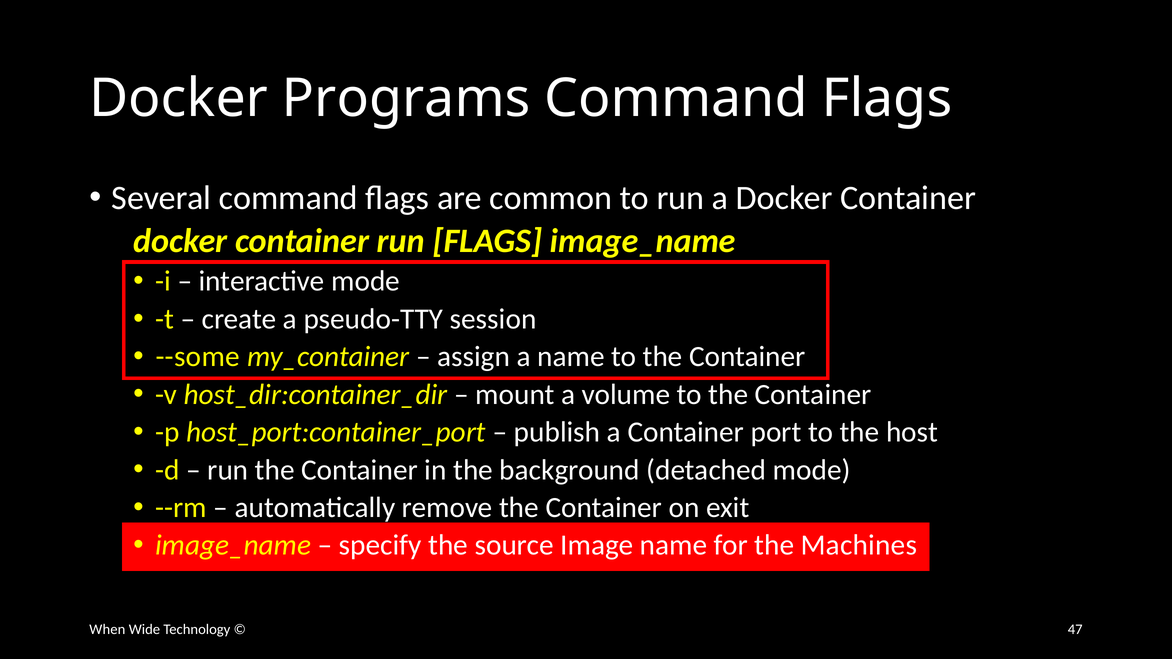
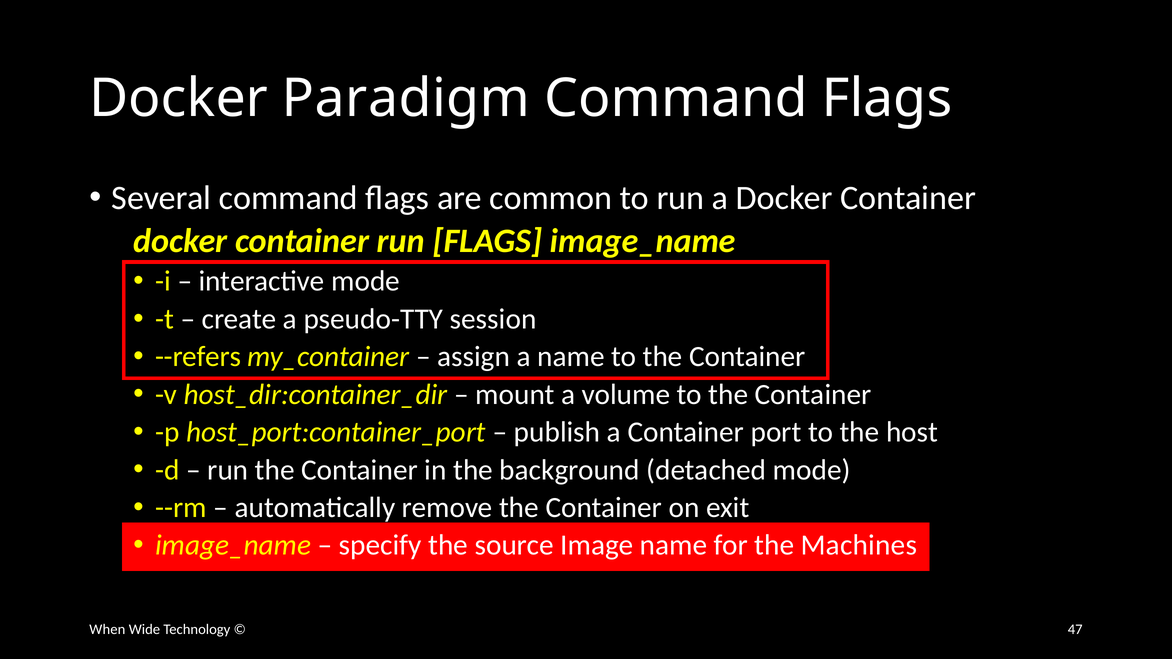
Programs: Programs -> Paradigm (406, 98)
--some: --some -> --refers (198, 357)
